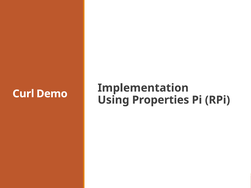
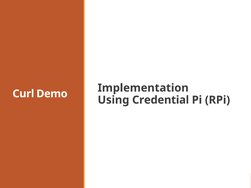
Properties: Properties -> Credential (161, 100)
